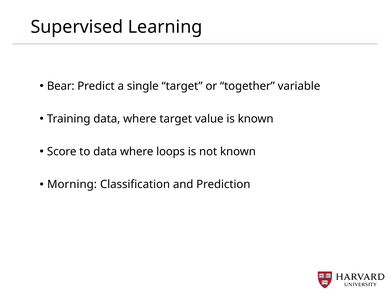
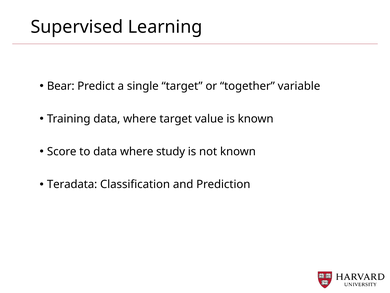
loops: loops -> study (171, 151)
Morning: Morning -> Teradata (72, 184)
